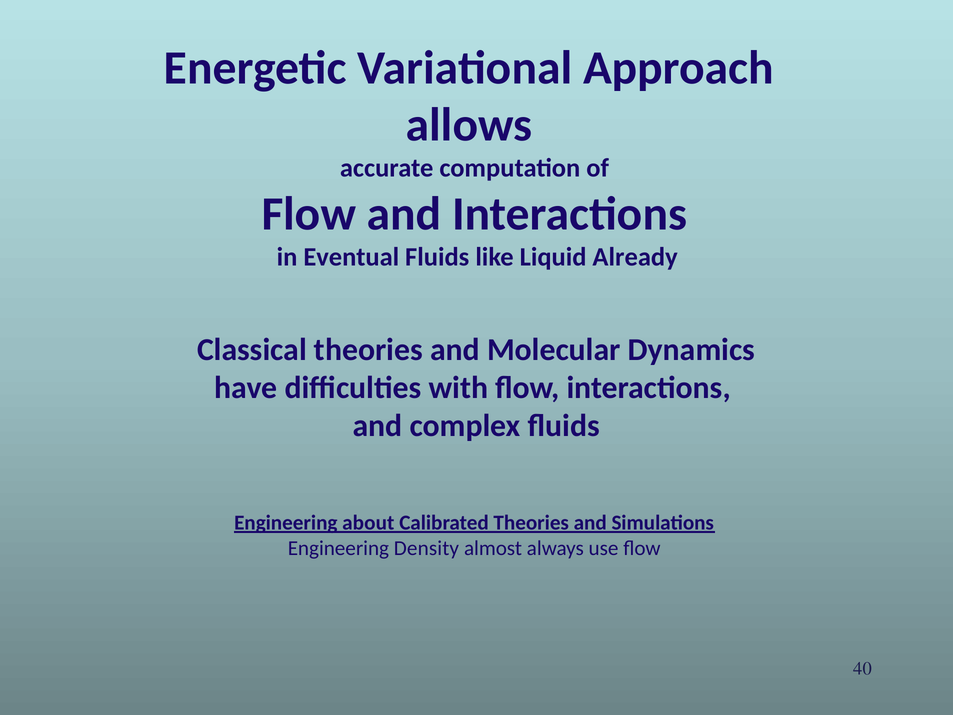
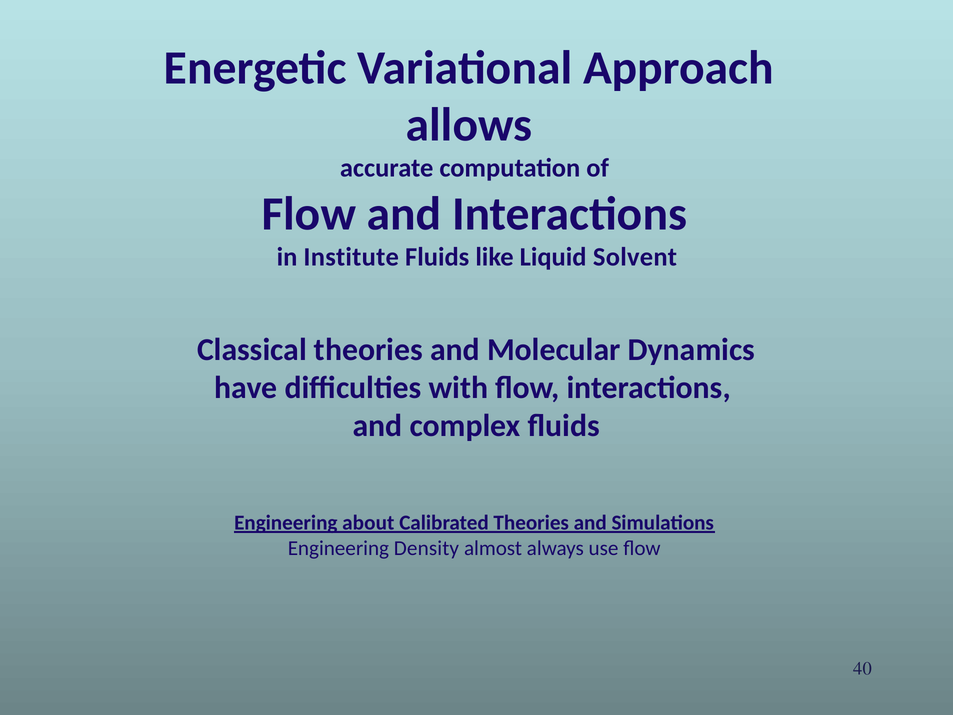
Eventual: Eventual -> Institute (351, 257)
Already: Already -> Solvent (635, 257)
